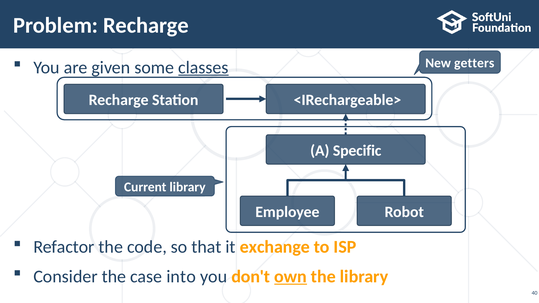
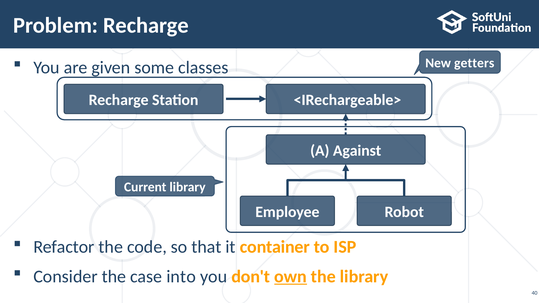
classes underline: present -> none (203, 68)
Specific: Specific -> Against (357, 151)
exchange: exchange -> container (275, 247)
